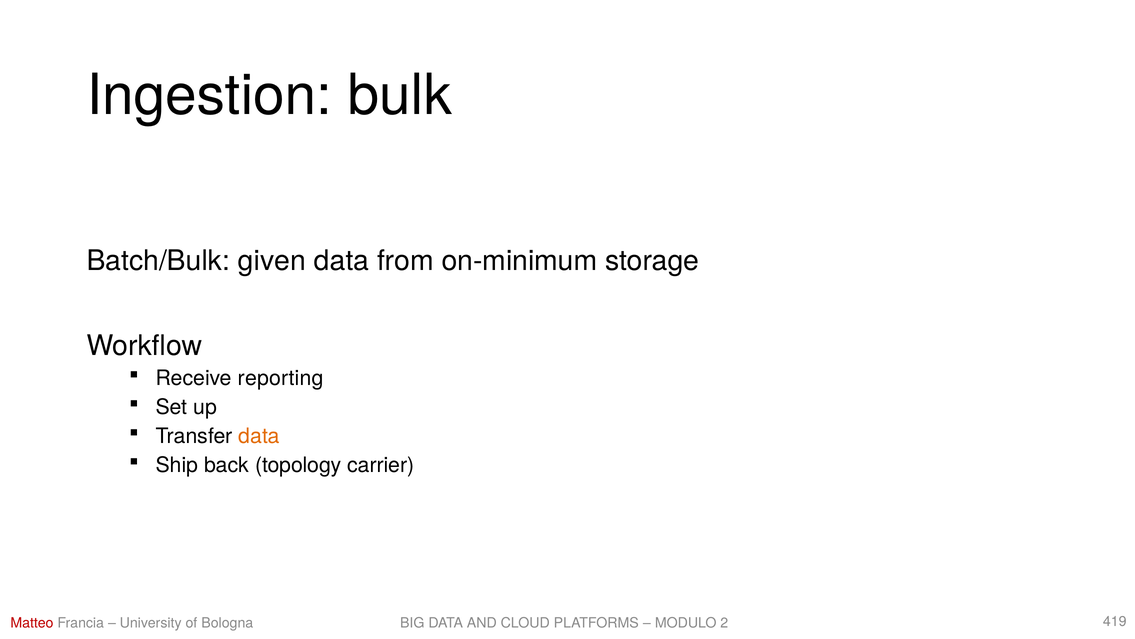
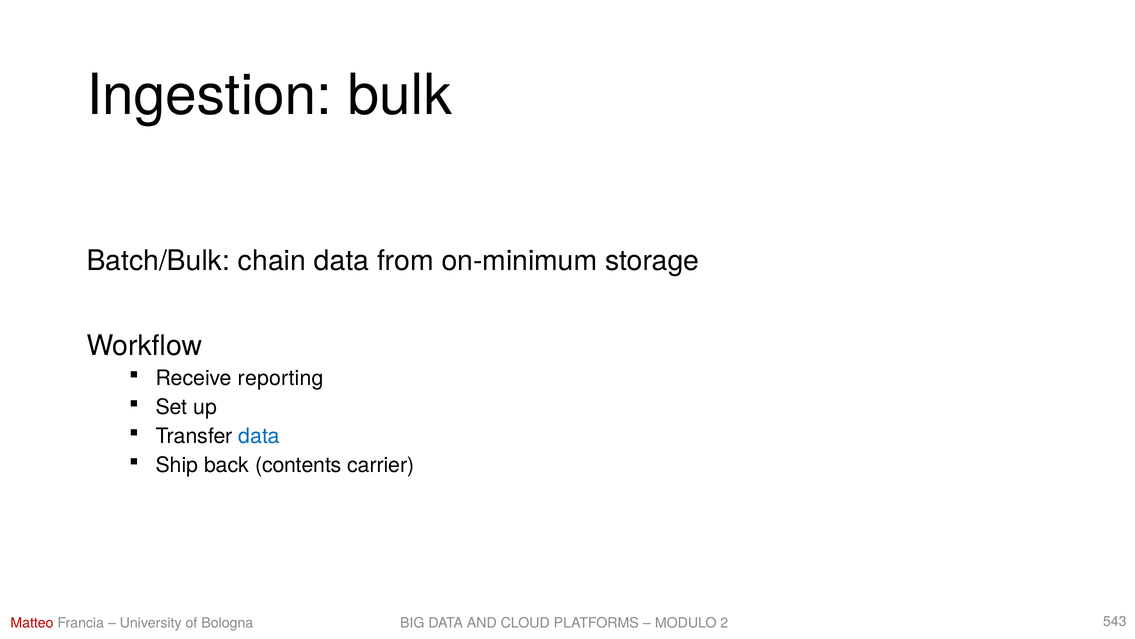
given: given -> chain (272, 260)
data colour: orange -> blue (259, 436)
topology: topology -> contents (298, 465)
419: 419 -> 543 (1115, 621)
